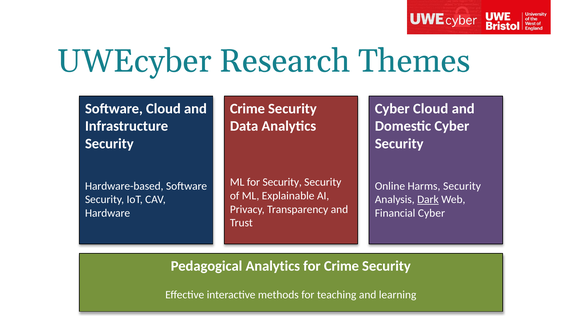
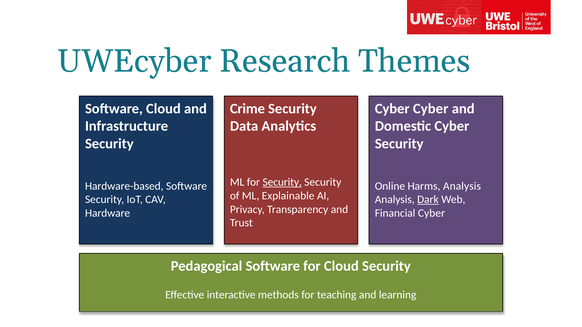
Cyber Cloud: Cloud -> Cyber (431, 109)
Security underline: none -> present (282, 182)
Harms Security: Security -> Analysis (462, 186)
Pedagogical Analytics: Analytics -> Software (273, 266)
for Crime: Crime -> Cloud (341, 266)
